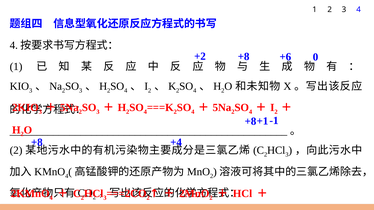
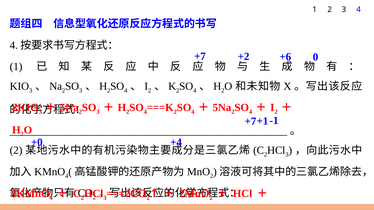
+2: +2 -> +7 (200, 56)
+8: +8 -> +2 (244, 57)
+8: +8 -> +7 (251, 122)
+8: +8 -> +0 (37, 143)
